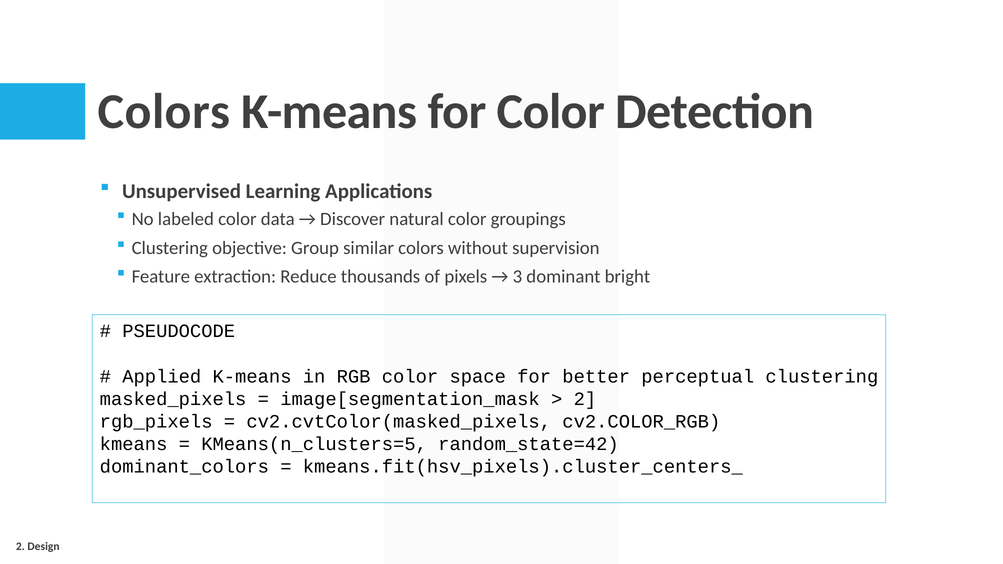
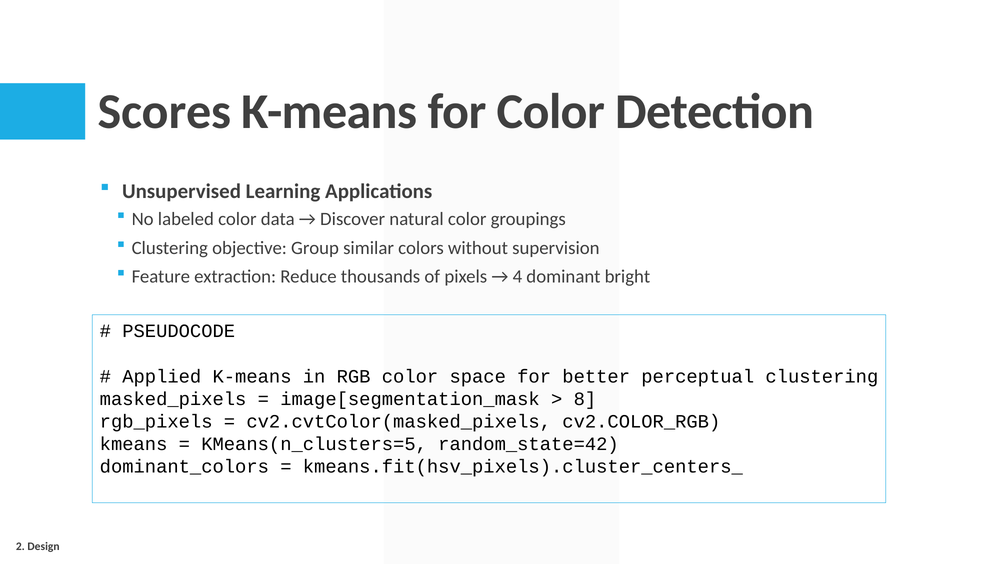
Colors: Colors -> Scores (164, 112)
3: 3 -> 4 (517, 277)
2: 2 -> 8 (585, 399)
